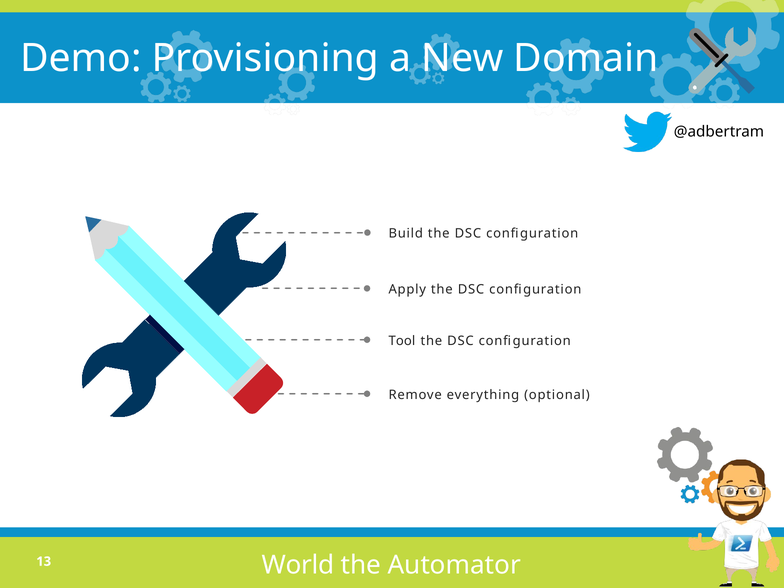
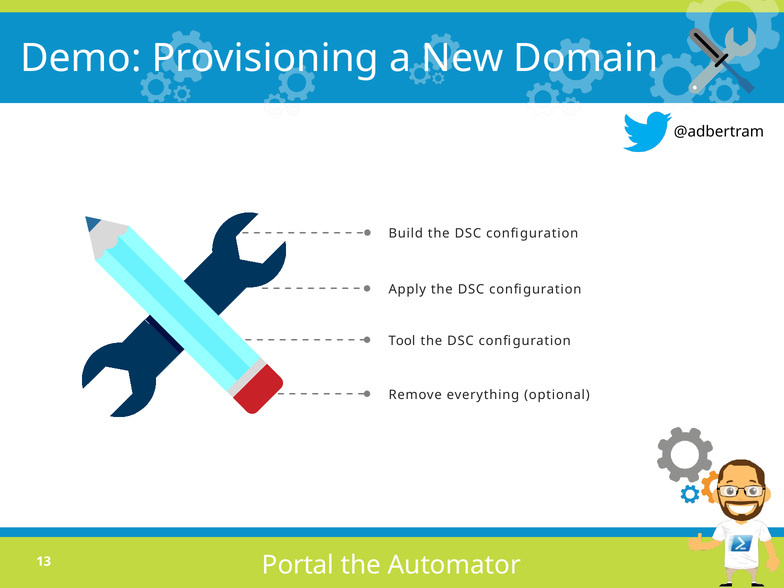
World: World -> Portal (298, 565)
